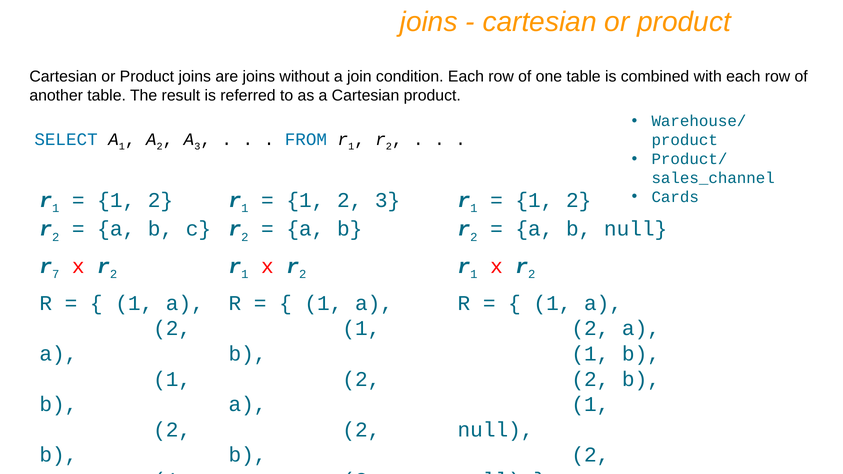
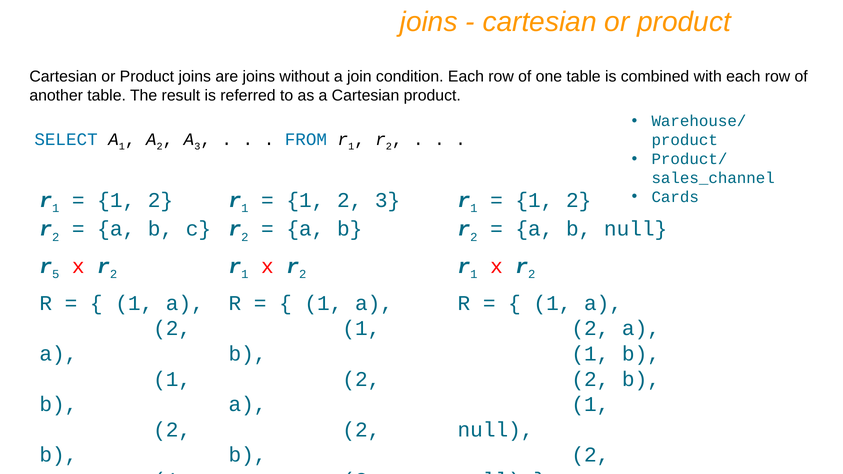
7: 7 -> 5 (56, 274)
